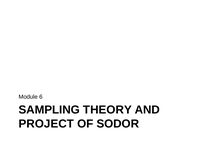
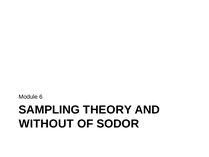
PROJECT: PROJECT -> WITHOUT (46, 123)
